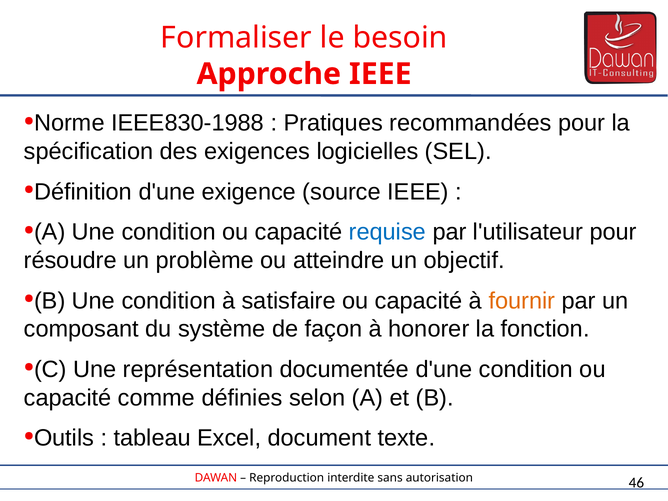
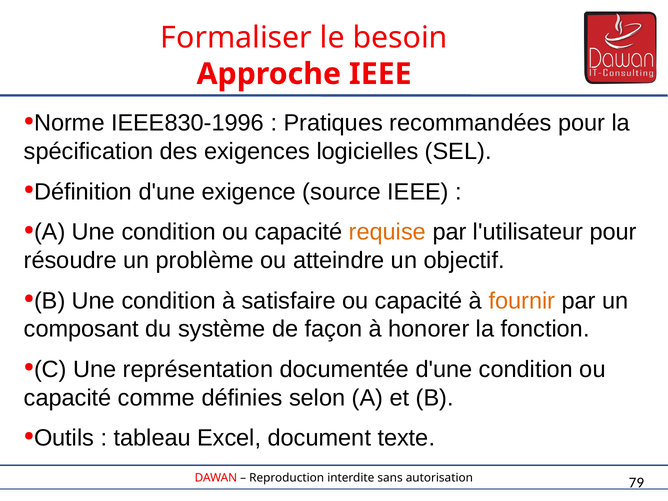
IEEE830-1988: IEEE830-1988 -> IEEE830-1996 (188, 123)
requise colour: blue -> orange (387, 232)
46: 46 -> 79 (636, 482)
